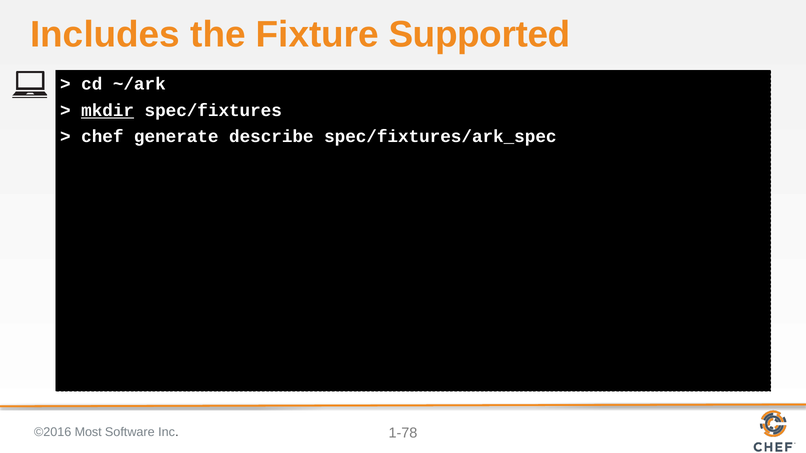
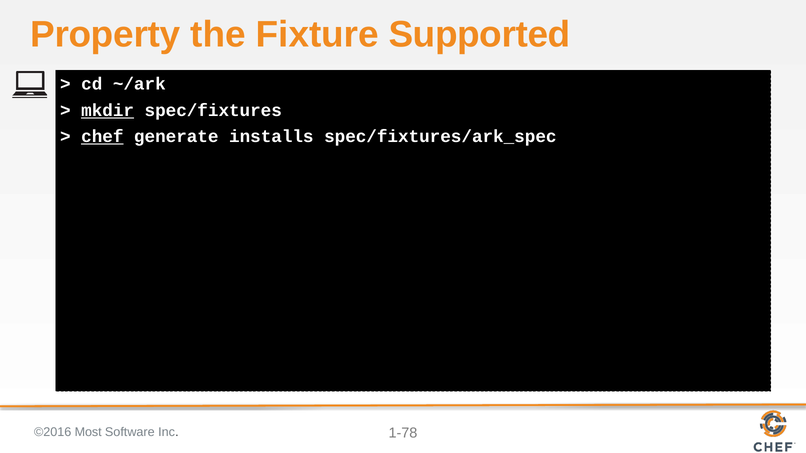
Includes: Includes -> Property (105, 35)
chef underline: none -> present (102, 137)
describe: describe -> installs (271, 137)
